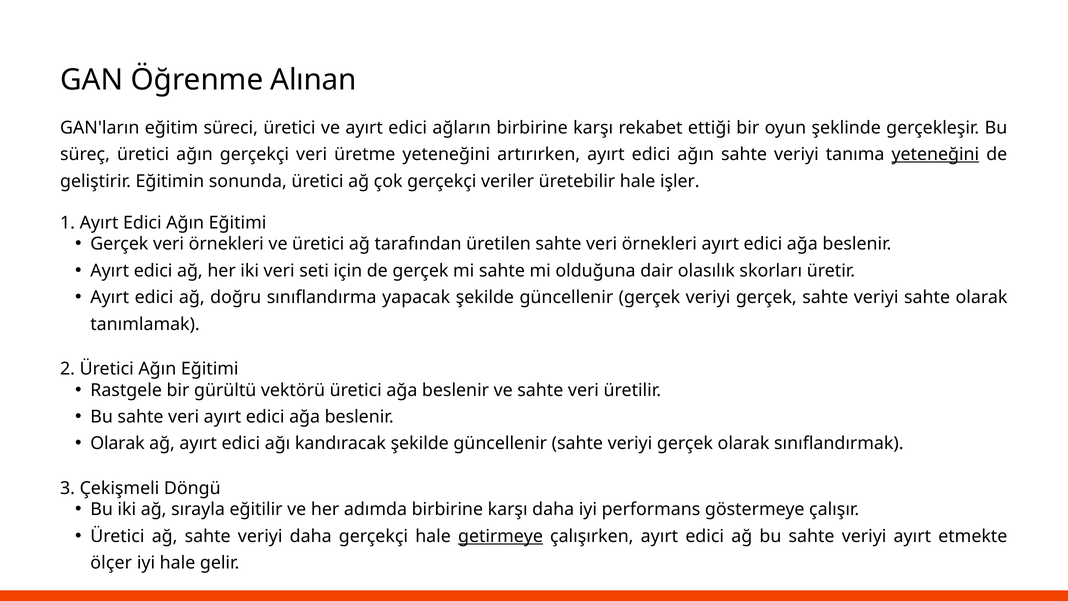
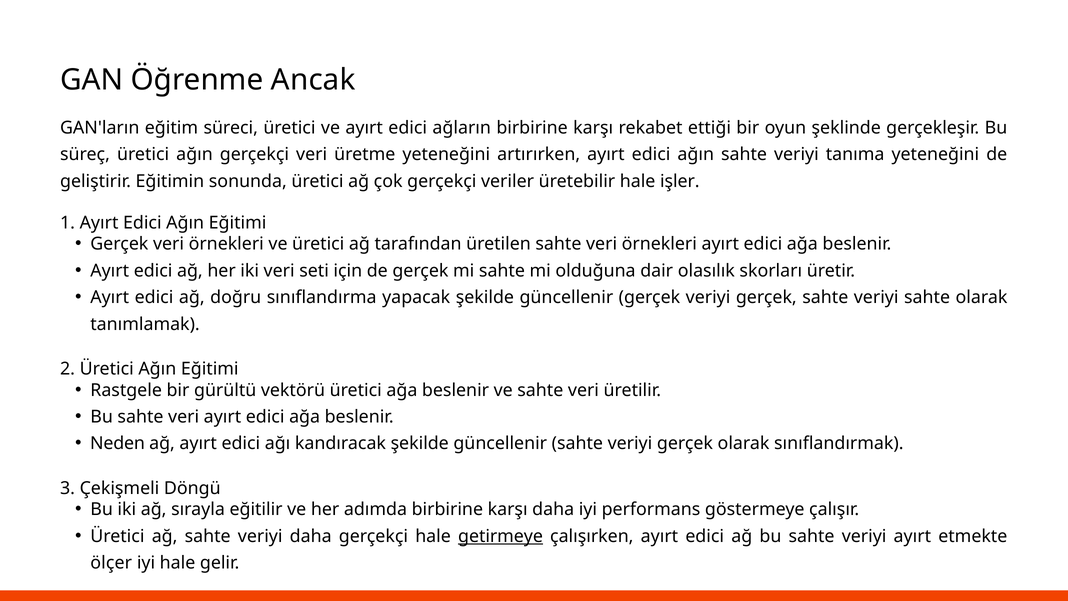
Alınan: Alınan -> Ancak (313, 80)
yeteneğini underline: present -> none (935, 154)
Olarak: Olarak -> Neden (118, 443)
